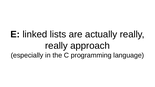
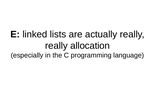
approach: approach -> allocation (90, 46)
